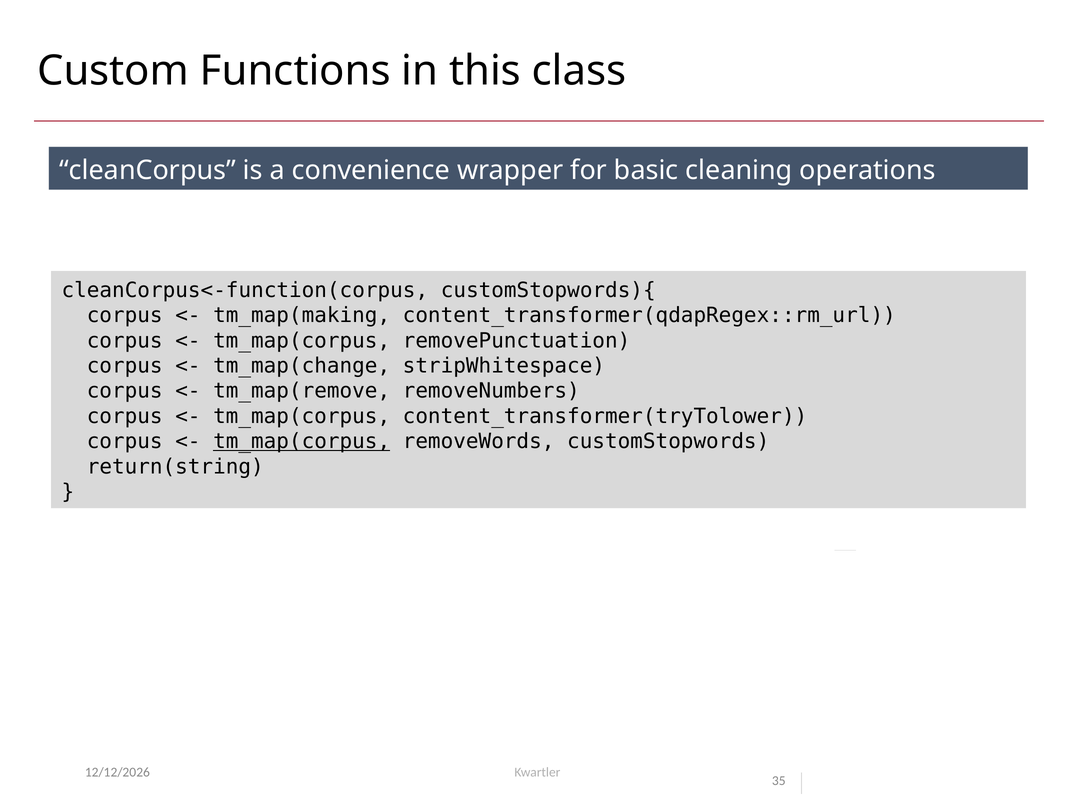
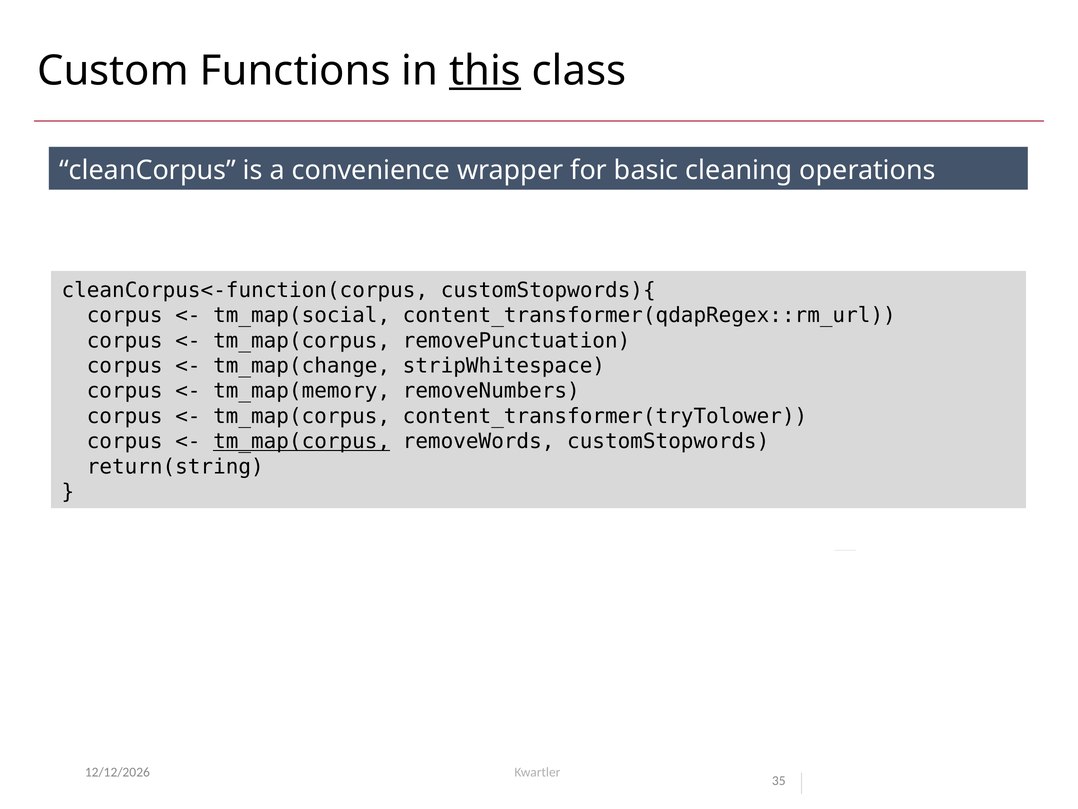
this underline: none -> present (485, 71)
tm_map(making: tm_map(making -> tm_map(social (302, 315)
tm_map(remove: tm_map(remove -> tm_map(memory (302, 391)
